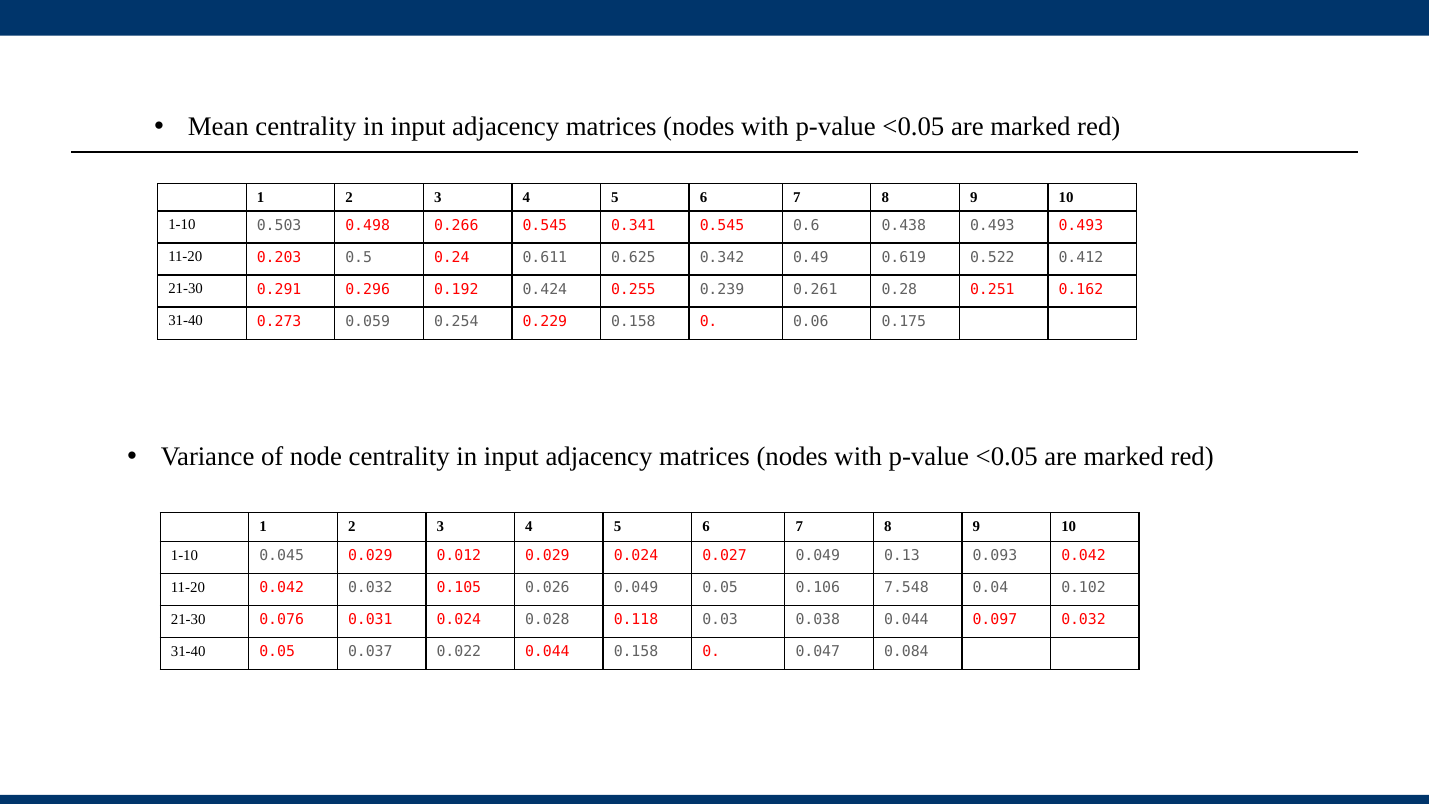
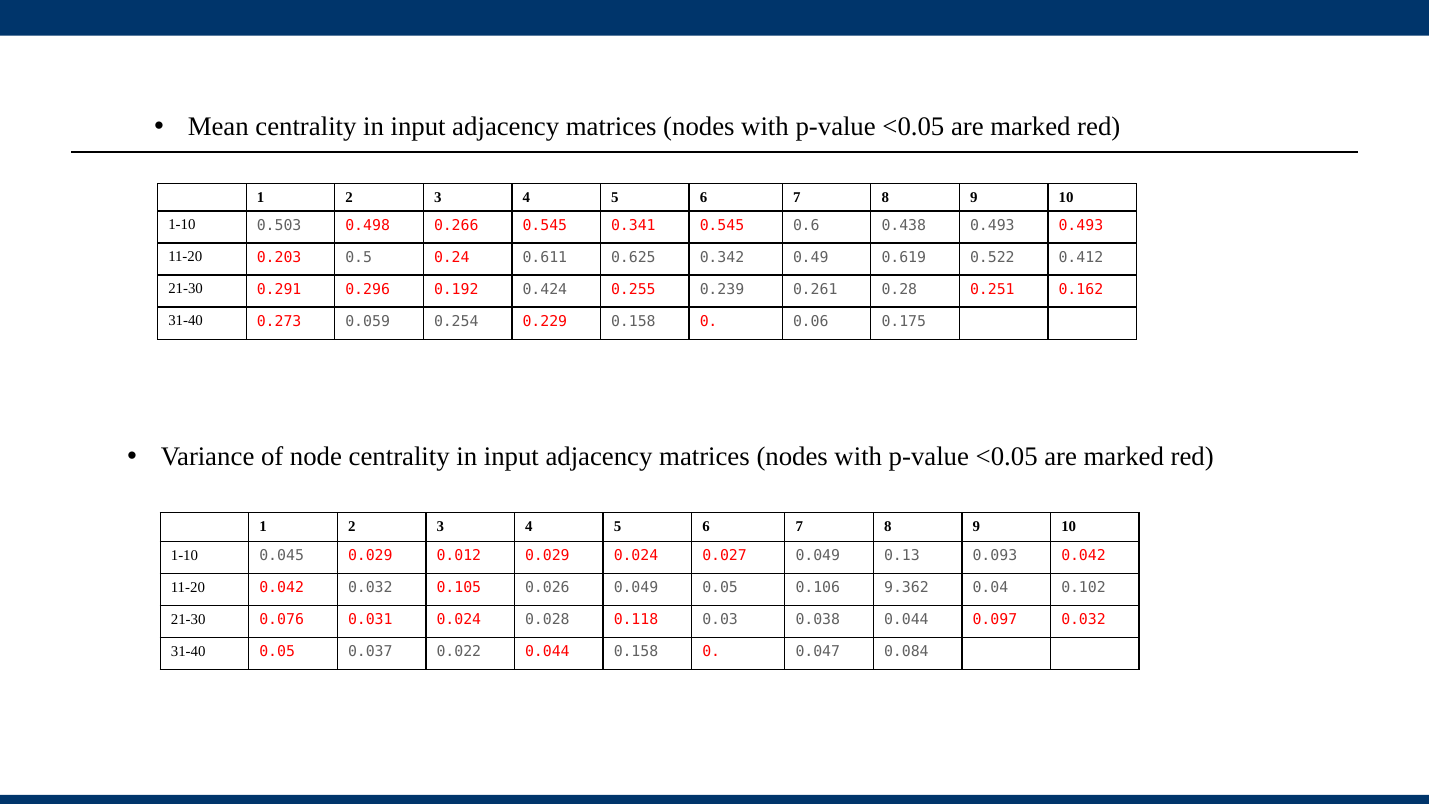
7.548: 7.548 -> 9.362 (906, 588)
